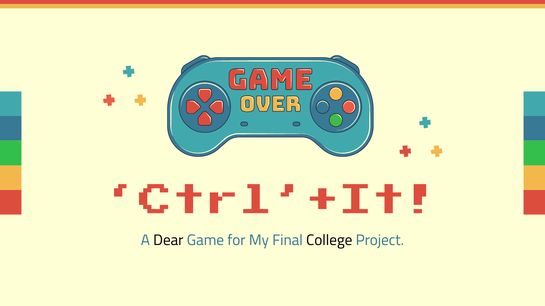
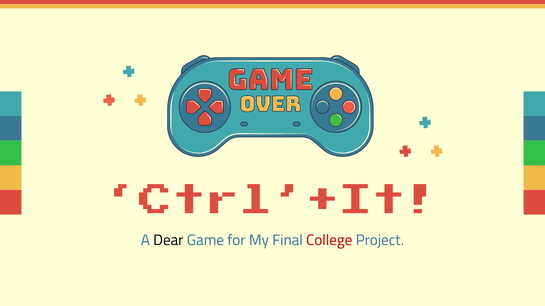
College colour: black -> red (329, 241)
